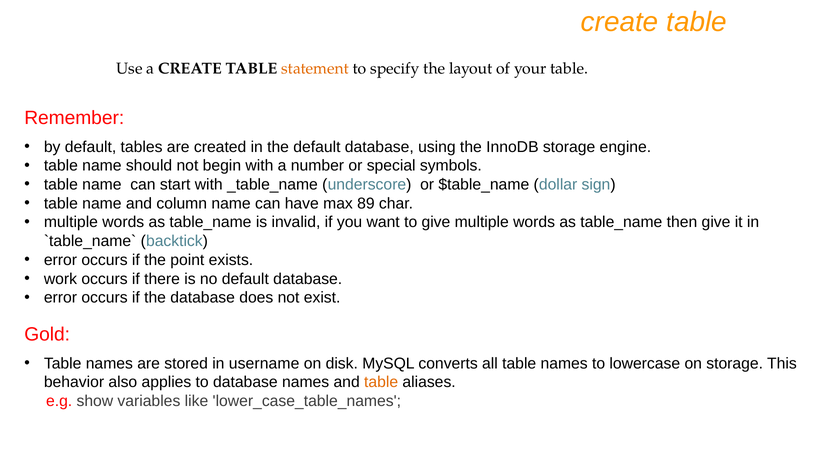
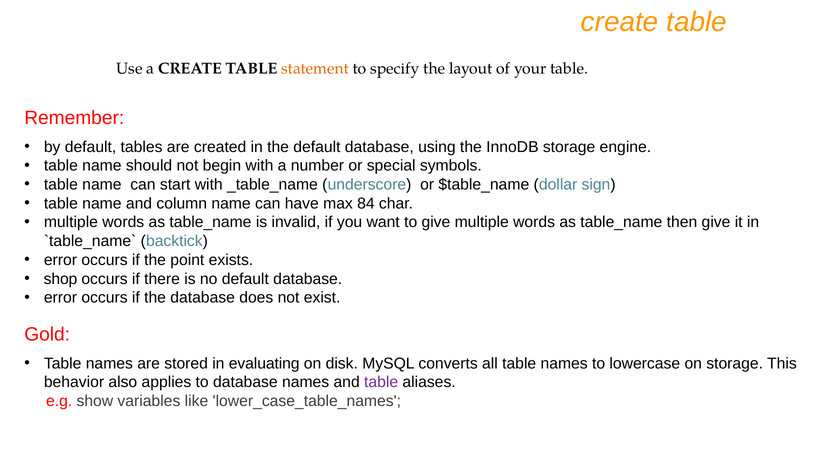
89: 89 -> 84 (366, 204)
work: work -> shop (61, 279)
username: username -> evaluating (264, 364)
table colour: orange -> purple (381, 383)
